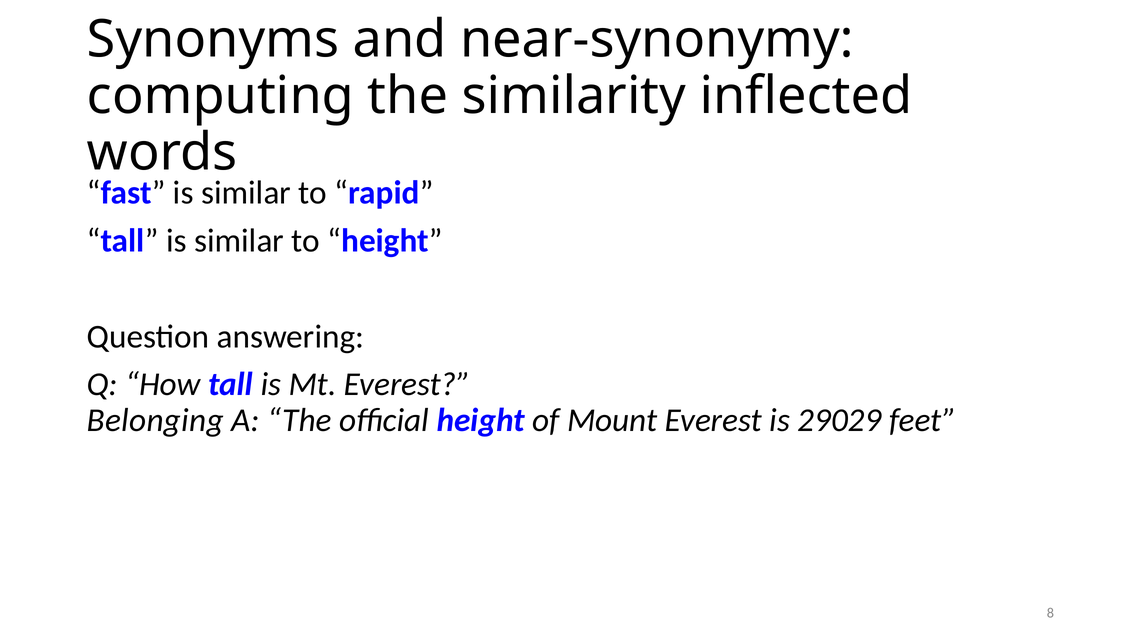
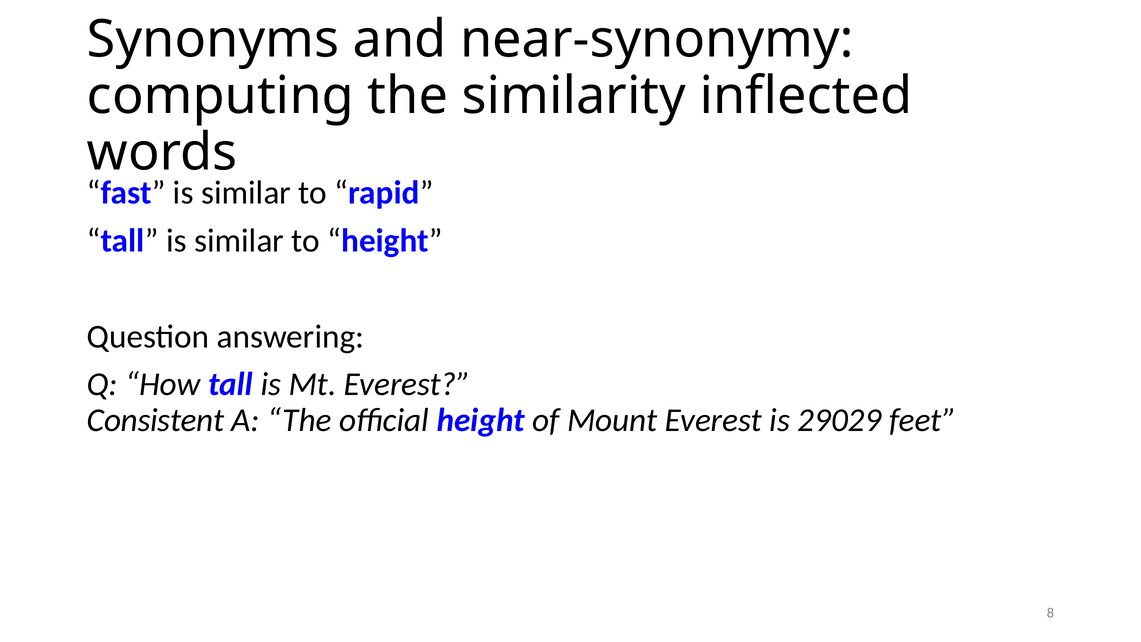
Belonging: Belonging -> Consistent (156, 420)
